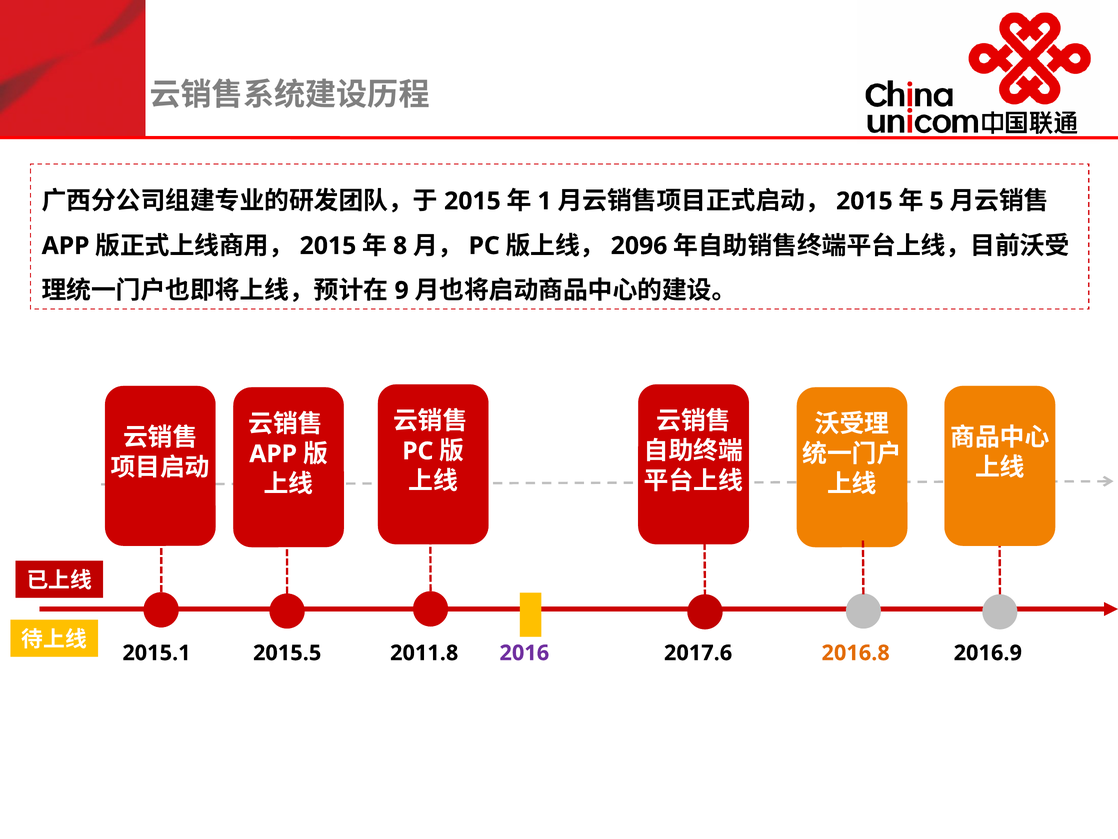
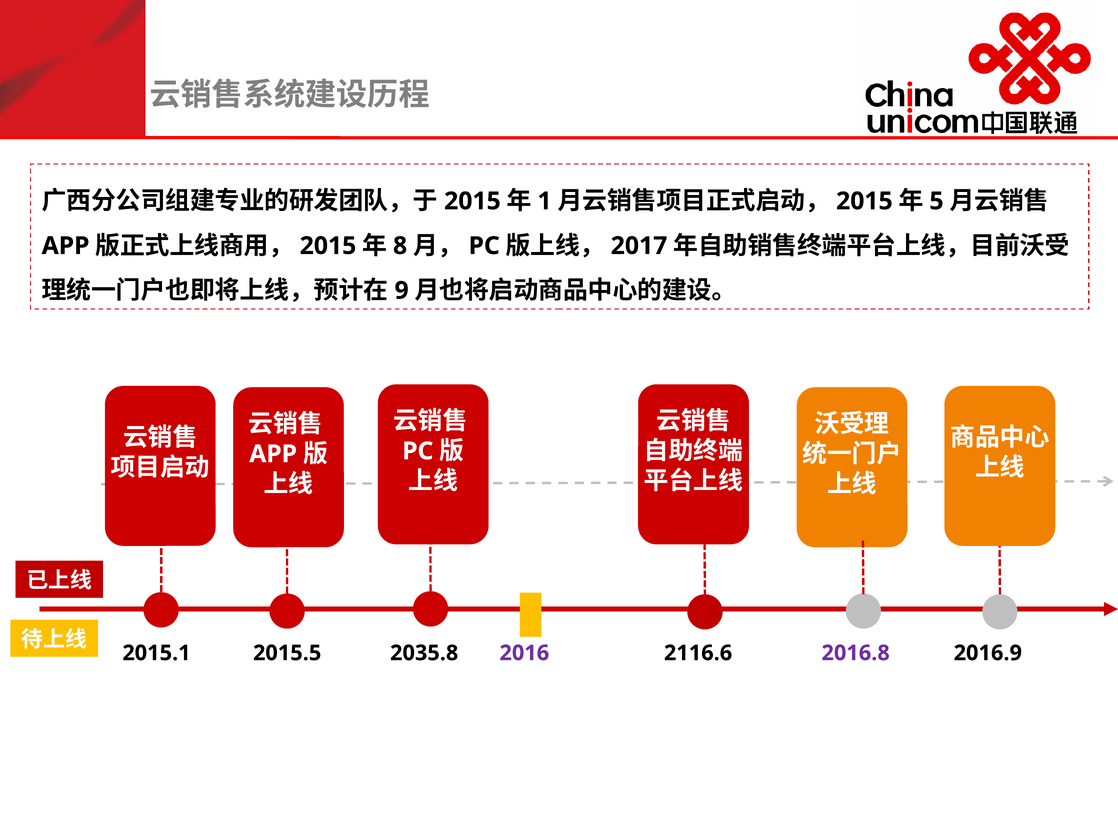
2096: 2096 -> 2017 (639, 246)
2011.8: 2011.8 -> 2035.8 (424, 653)
2017.6: 2017.6 -> 2116.6 (698, 653)
2016.8 colour: orange -> purple (856, 653)
